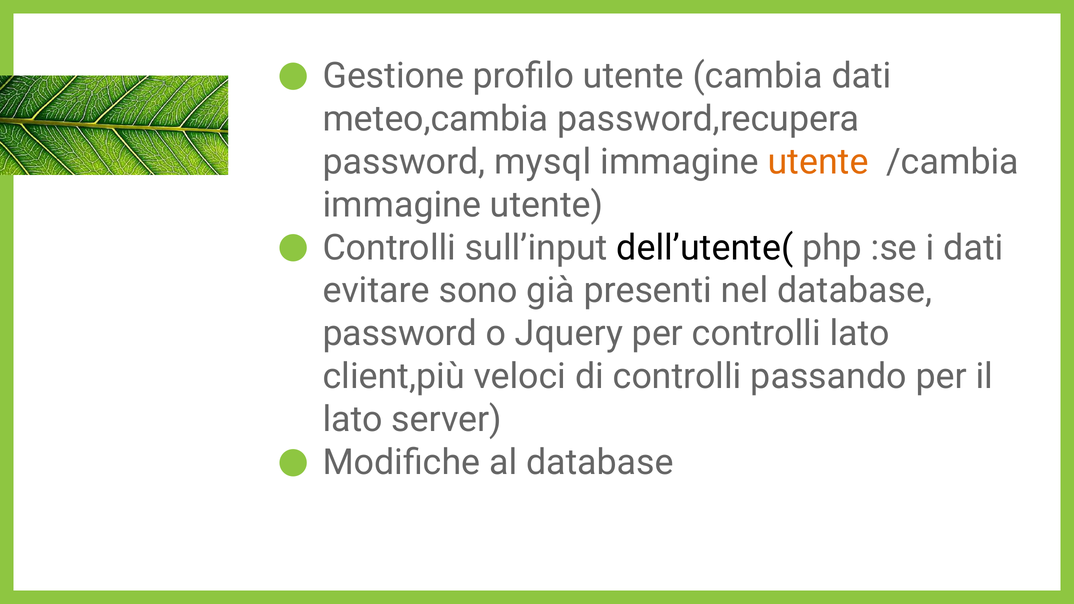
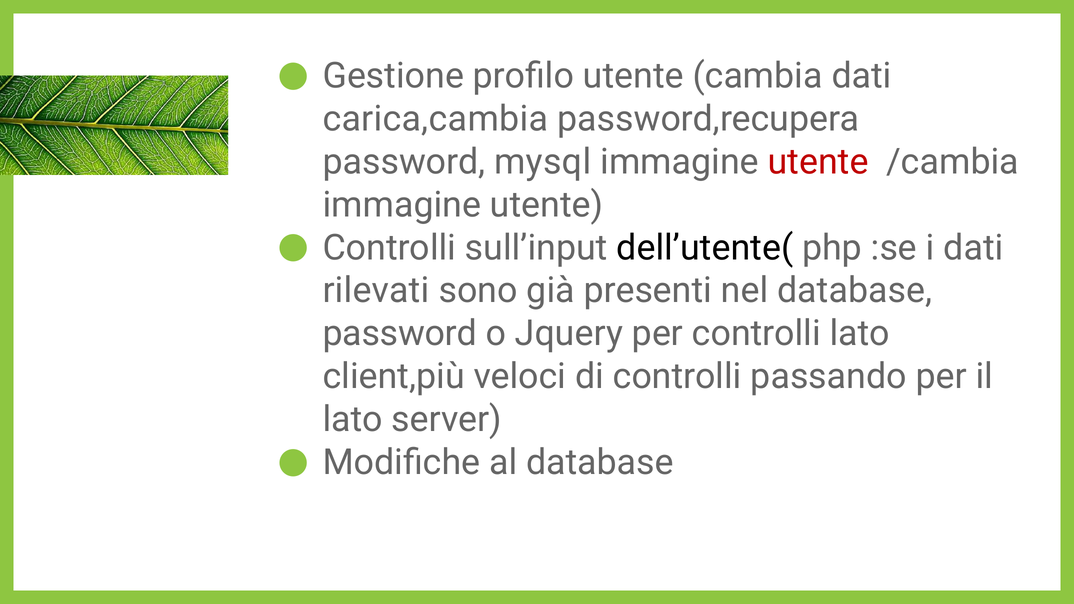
meteo,cambia: meteo,cambia -> carica,cambia (435, 119)
utente colour: orange -> red (818, 162)
evitare: evitare -> rilevati (376, 291)
